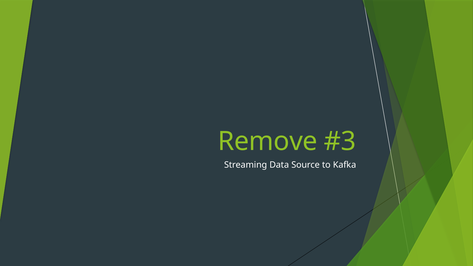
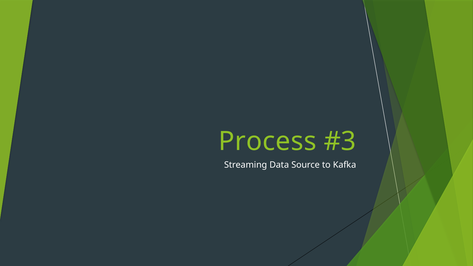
Remove: Remove -> Process (268, 141)
